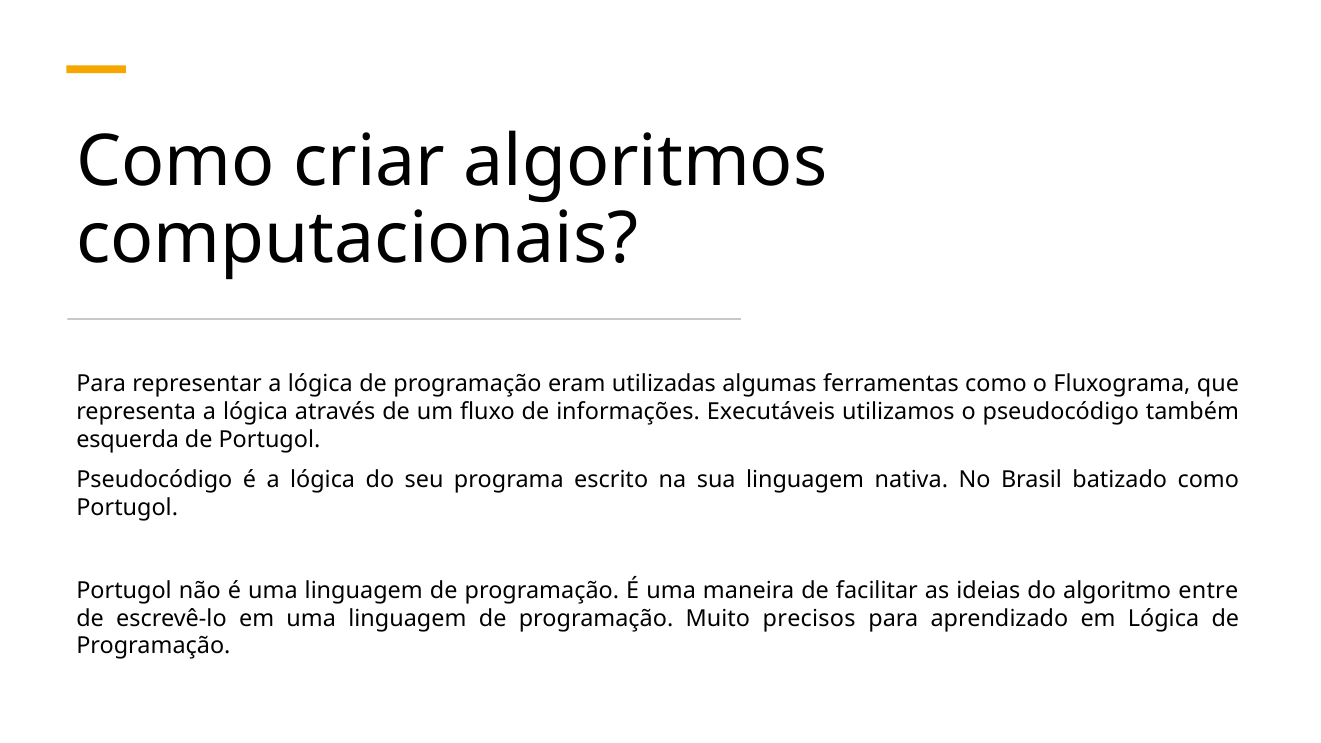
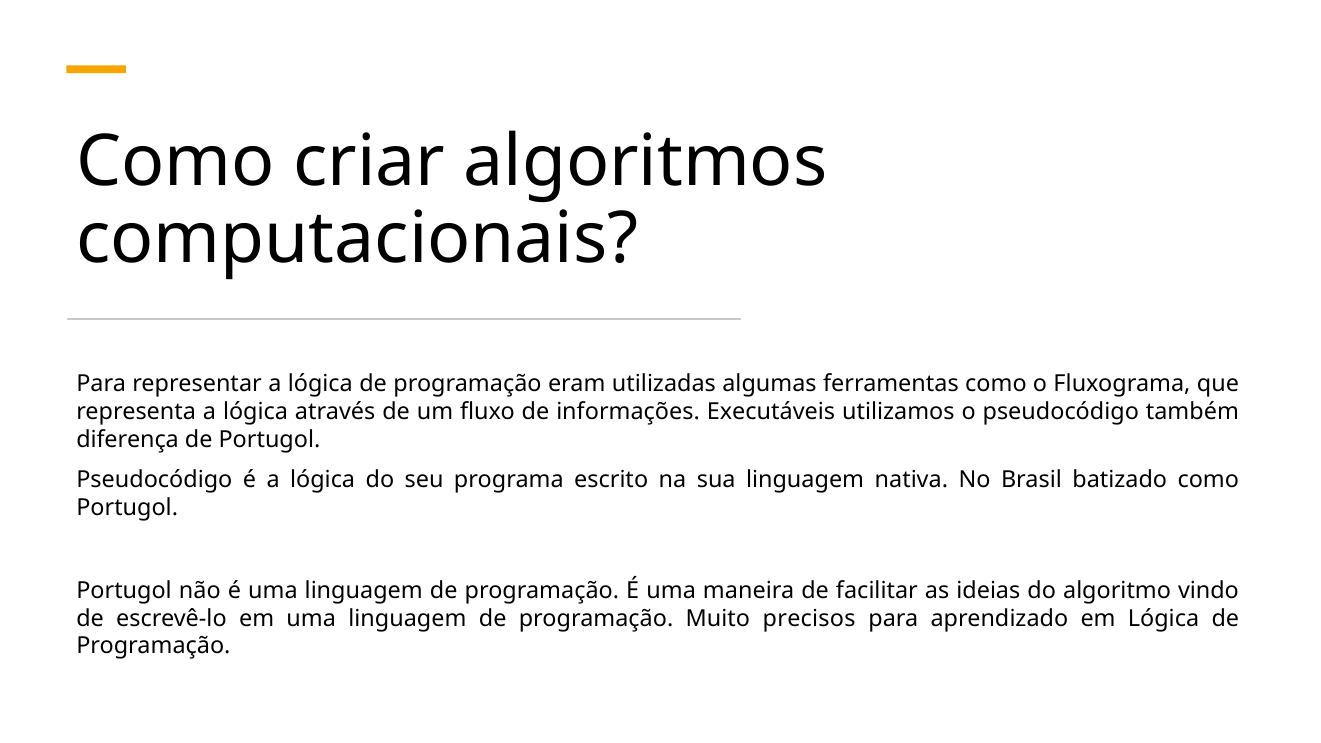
esquerda: esquerda -> diferença (128, 439)
entre: entre -> vindo (1208, 591)
